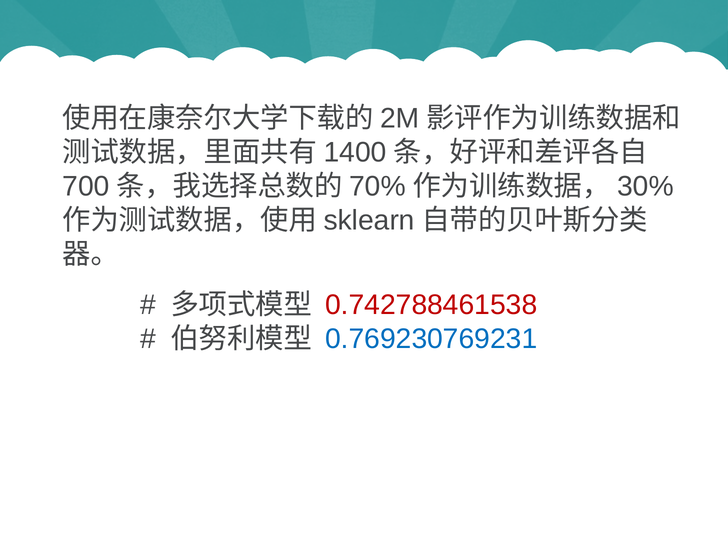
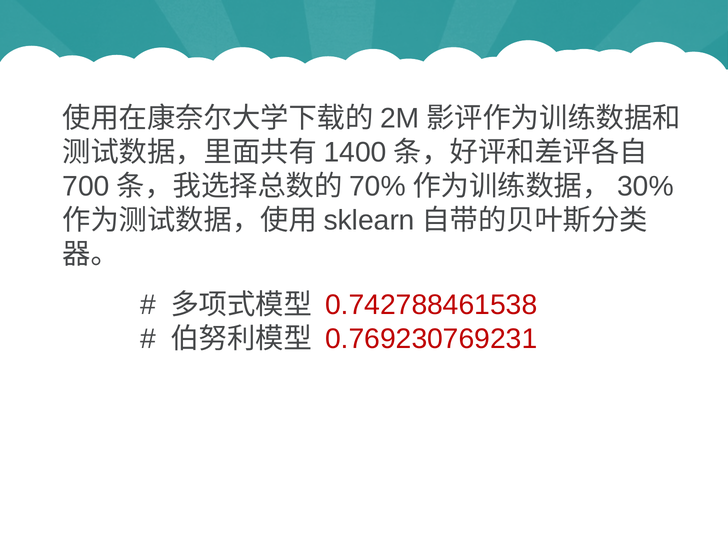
0.769230769231 colour: blue -> red (431, 339)
